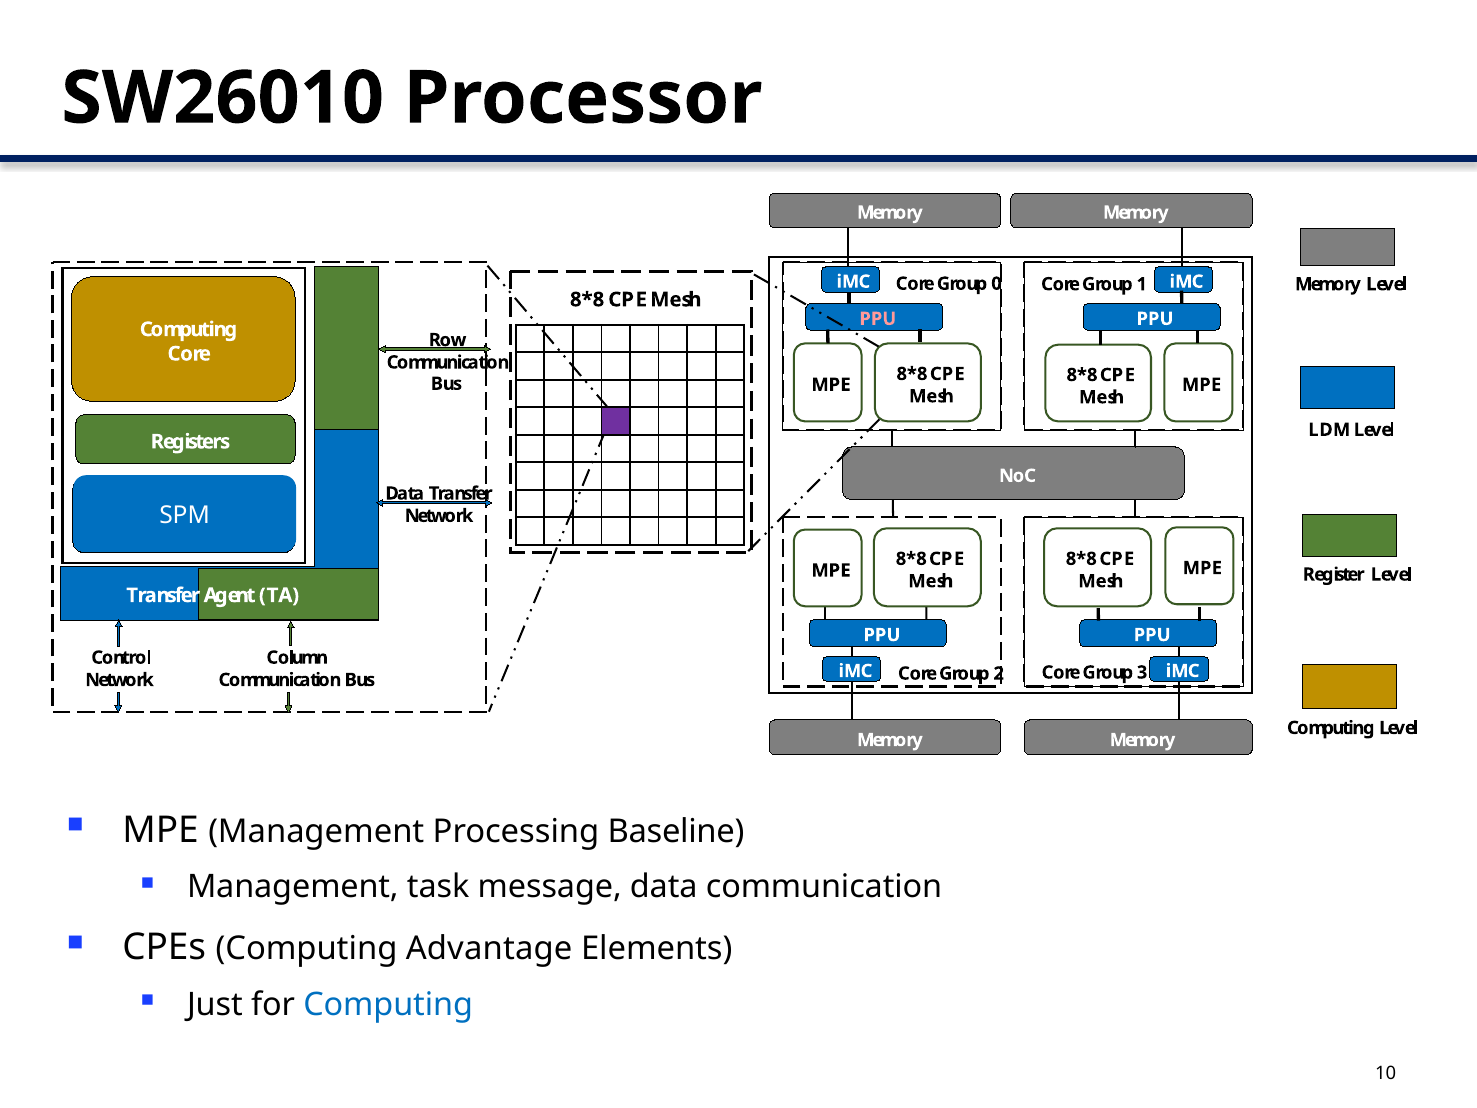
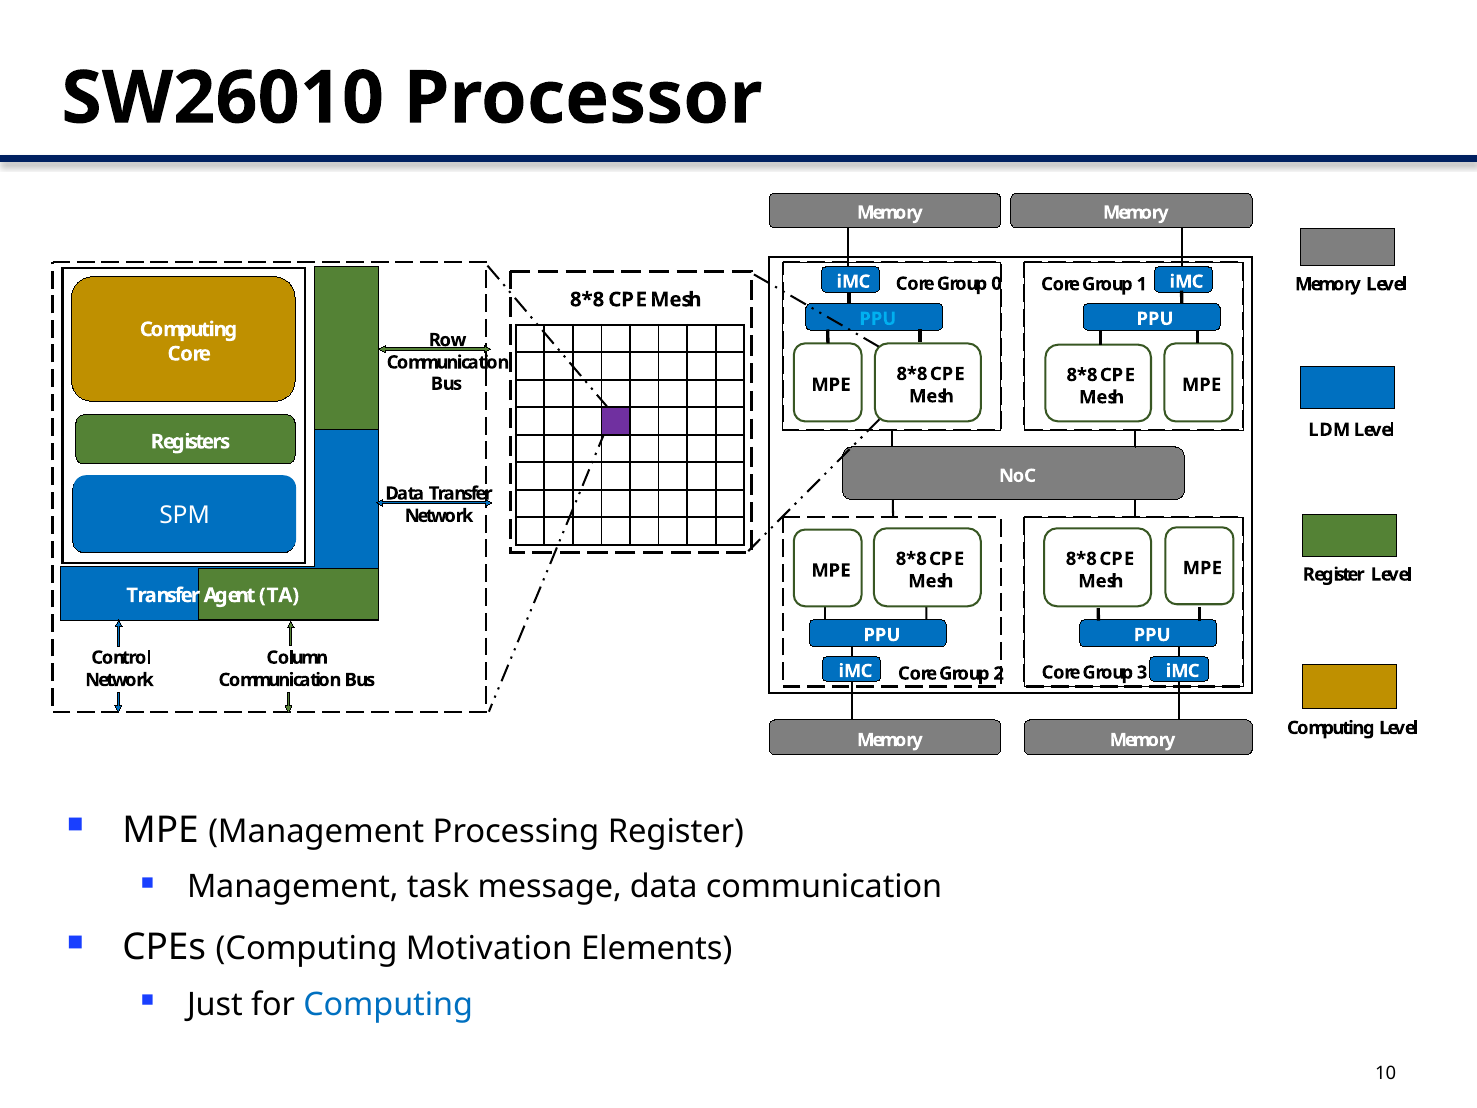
PPU colour: pink -> light blue (878, 319)
Processing Baseline: Baseline -> Register (676, 831)
Advantage: Advantage -> Motivation (489, 949)
